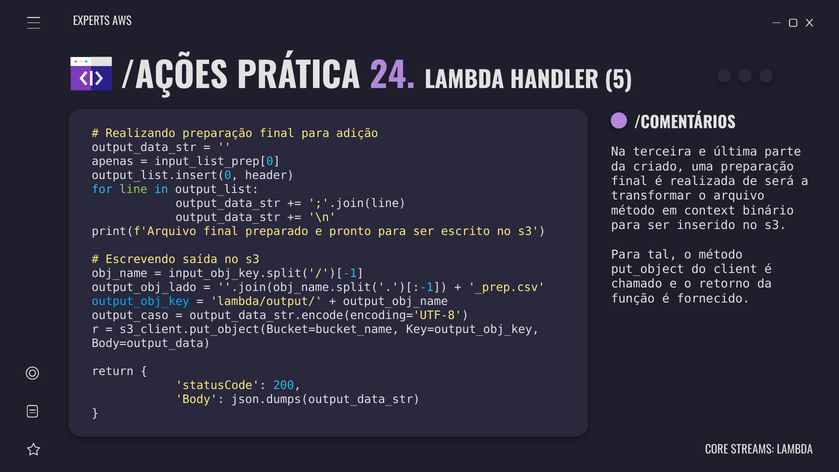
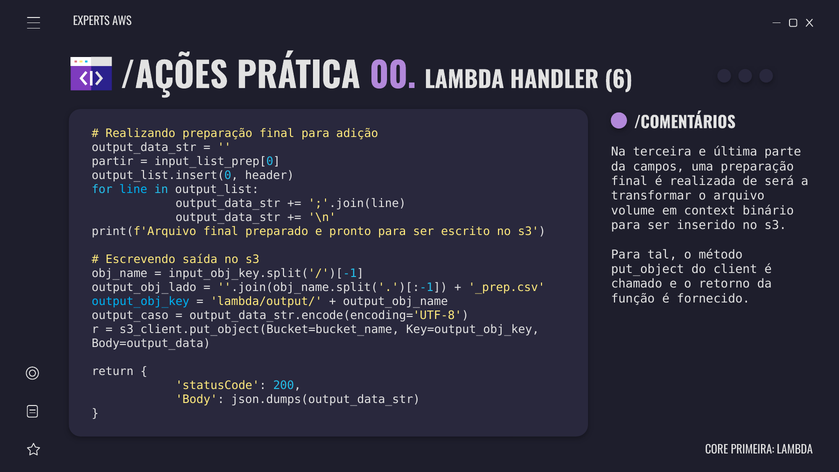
24: 24 -> 00 (393, 76)
5: 5 -> 6 (619, 80)
apenas: apenas -> partir (113, 162)
criado: criado -> campos (659, 167)
line colour: light green -> light blue (133, 190)
método: método -> volume (633, 211)
STREAMS: STREAMS -> PRIMEIRA (753, 450)
